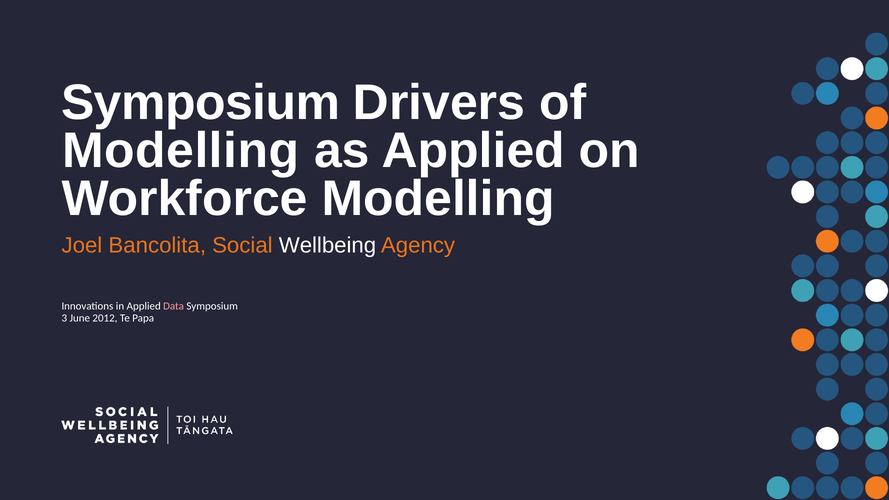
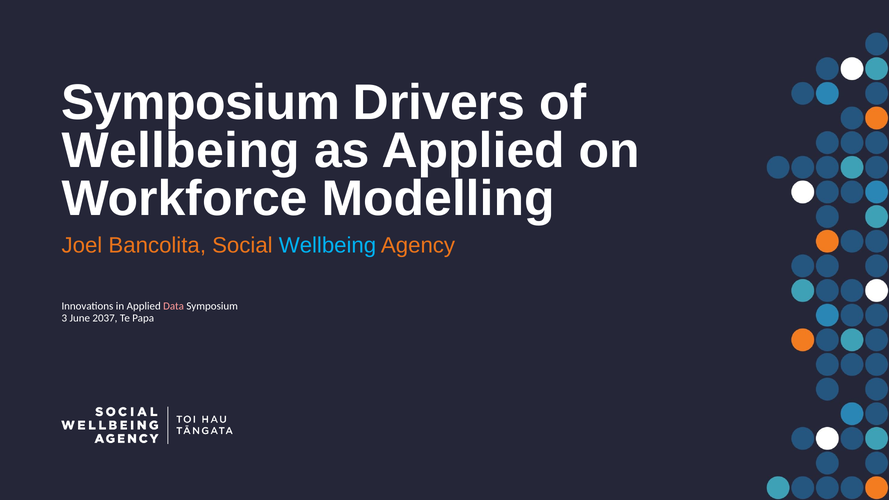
Modelling: Modelling -> Wellbeing (181, 151)
Wellbeing colour: white -> light blue (327, 246)
2012: 2012 -> 2037 (105, 318)
